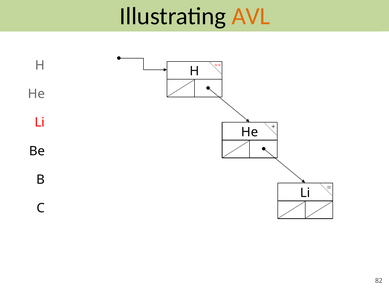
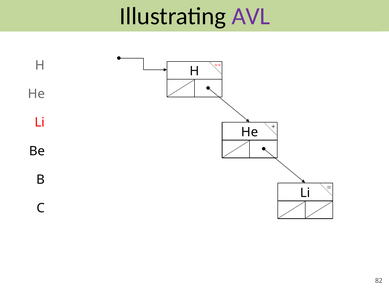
AVL colour: orange -> purple (251, 16)
